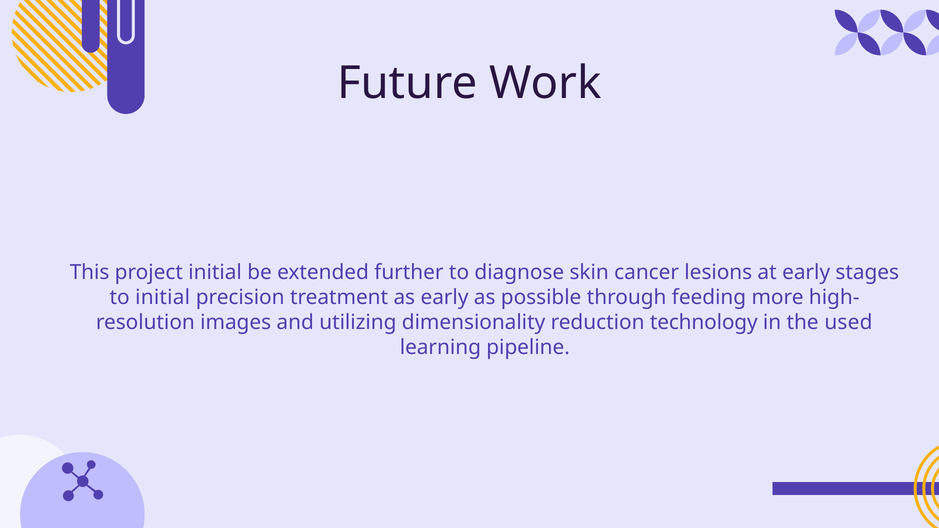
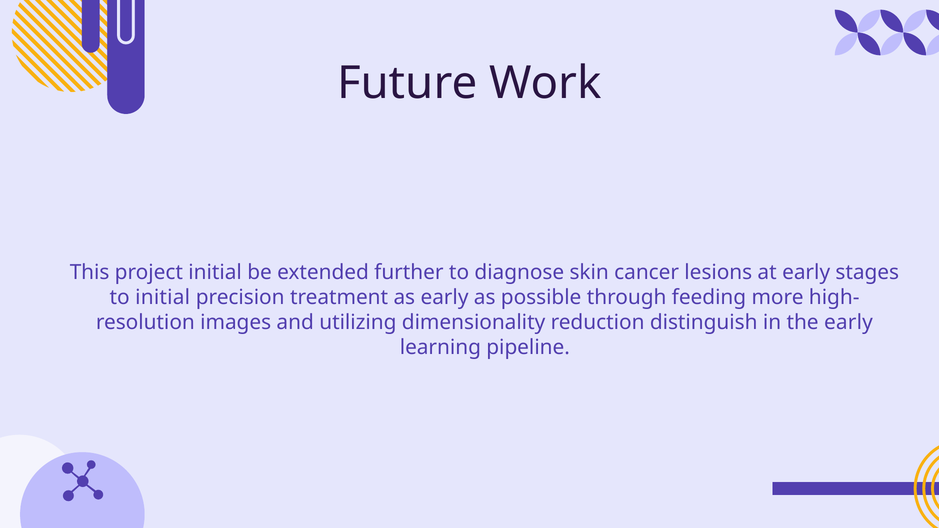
technology: technology -> distinguish (704, 322)
the used: used -> early (848, 322)
